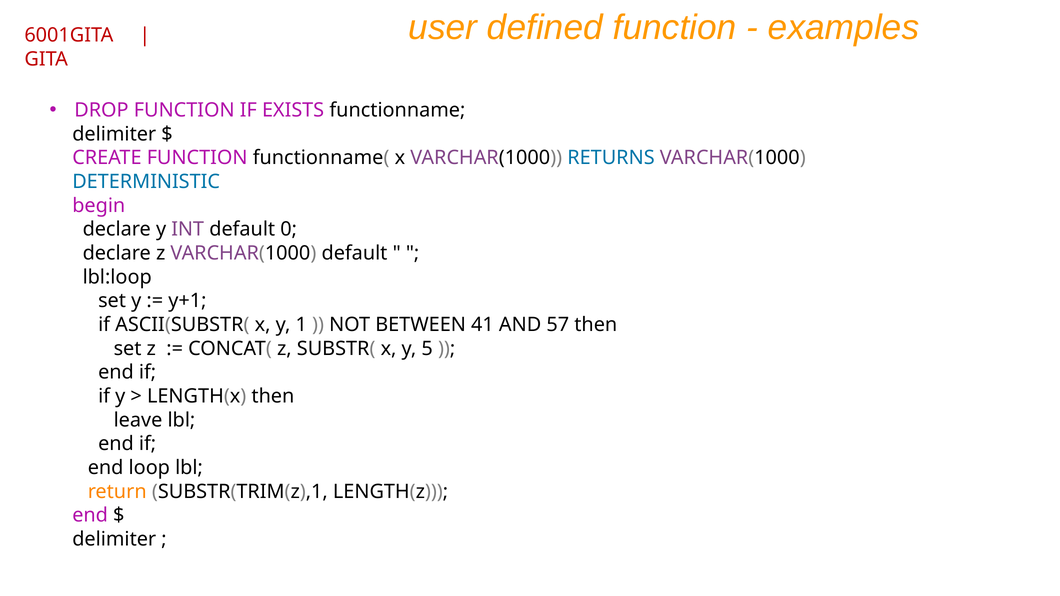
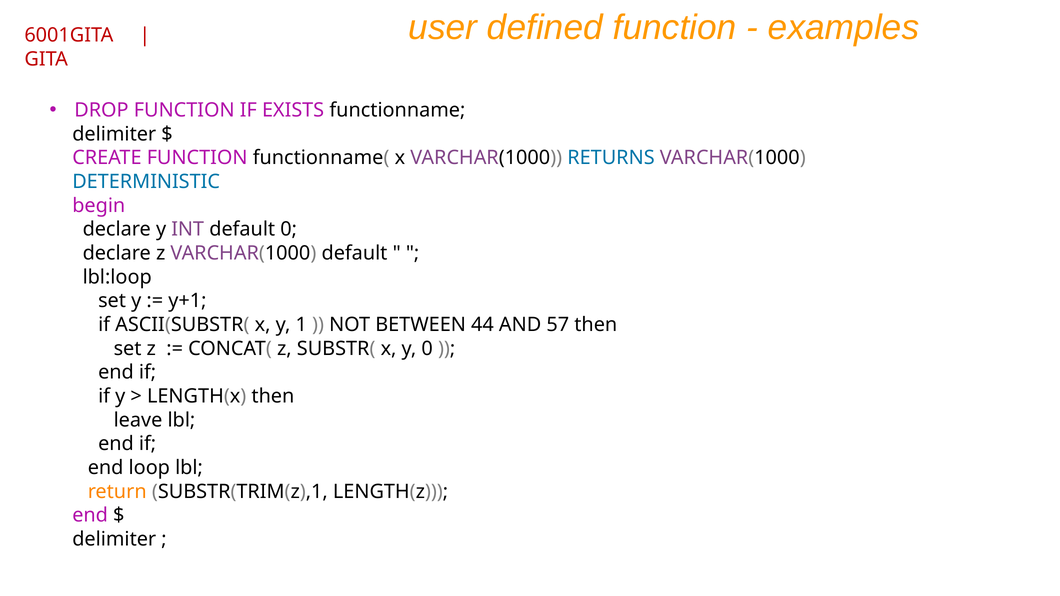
41: 41 -> 44 (482, 325)
y 5: 5 -> 0 (427, 349)
